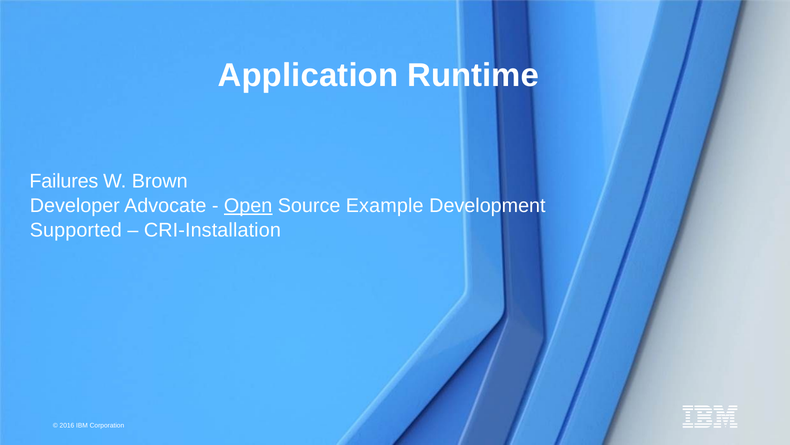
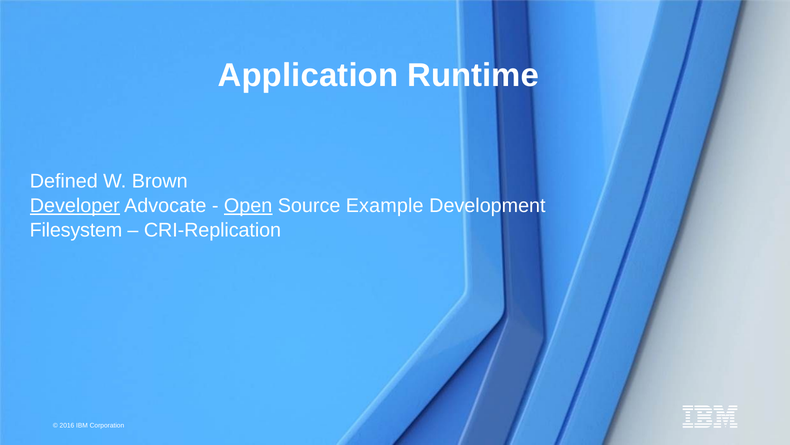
Failures: Failures -> Defined (64, 181)
Developer underline: none -> present (75, 205)
Supported: Supported -> Filesystem (76, 230)
CRI-Installation: CRI-Installation -> CRI-Replication (212, 230)
